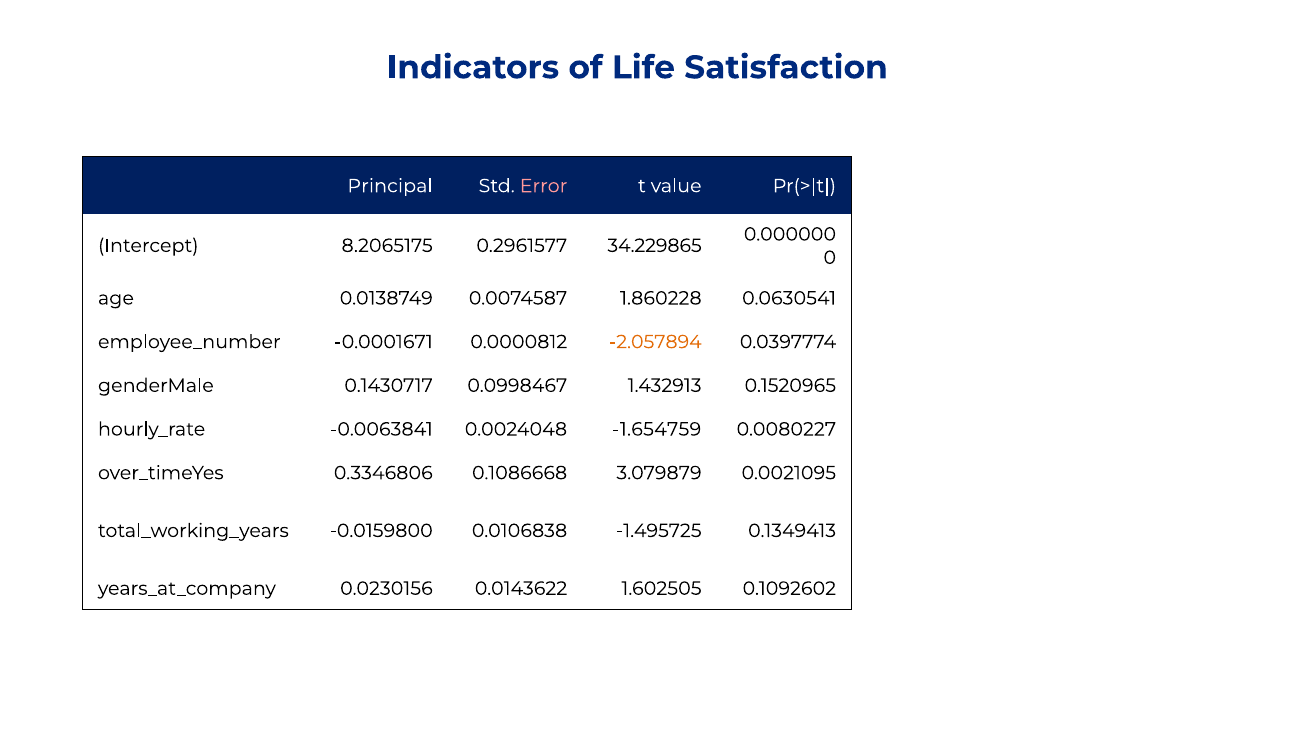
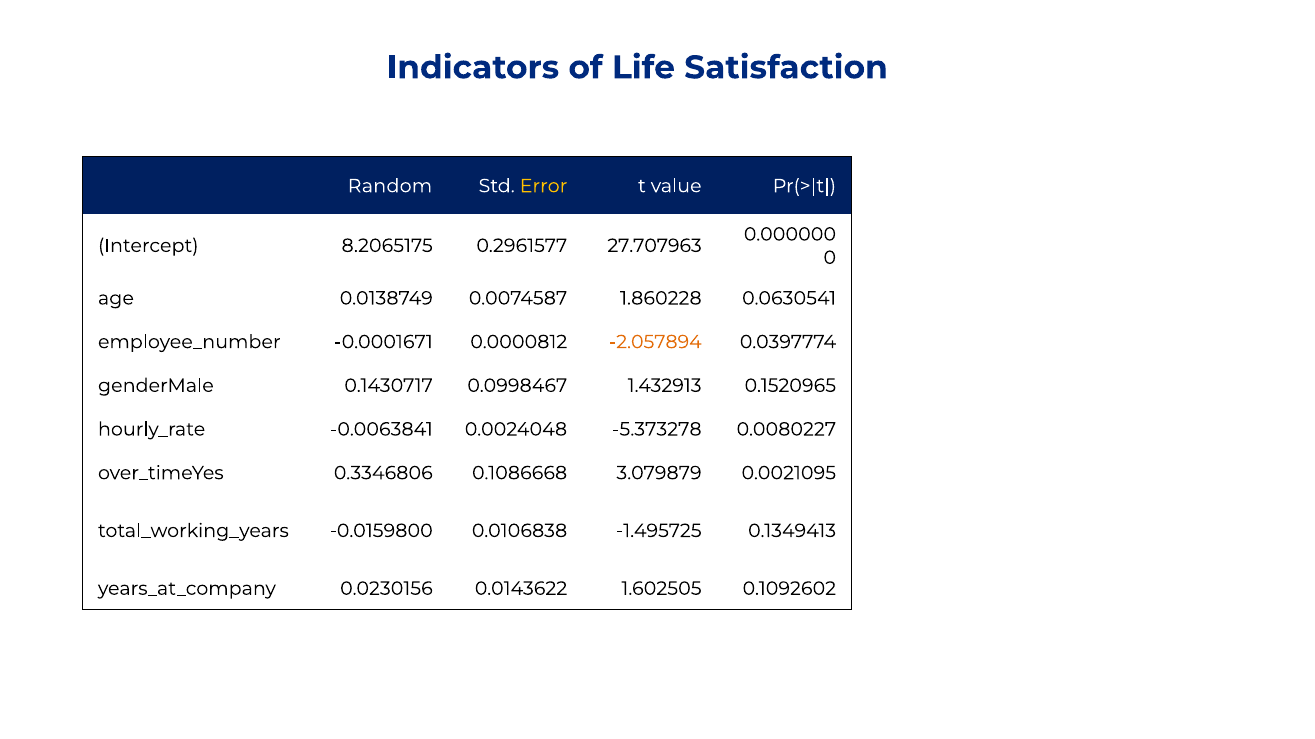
Principal: Principal -> Random (390, 186)
Error colour: pink -> yellow (544, 186)
34.229865: 34.229865 -> 27.707963 (655, 246)
-1.654759: -1.654759 -> -5.373278 (657, 430)
